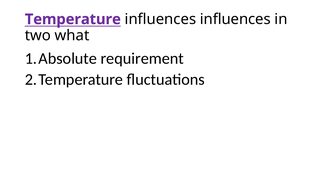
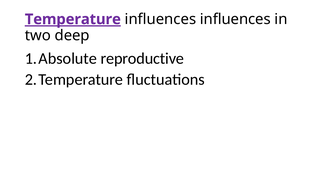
Temperature underline: none -> present (73, 19)
what: what -> deep (72, 35)
requirement: requirement -> reproductive (142, 59)
